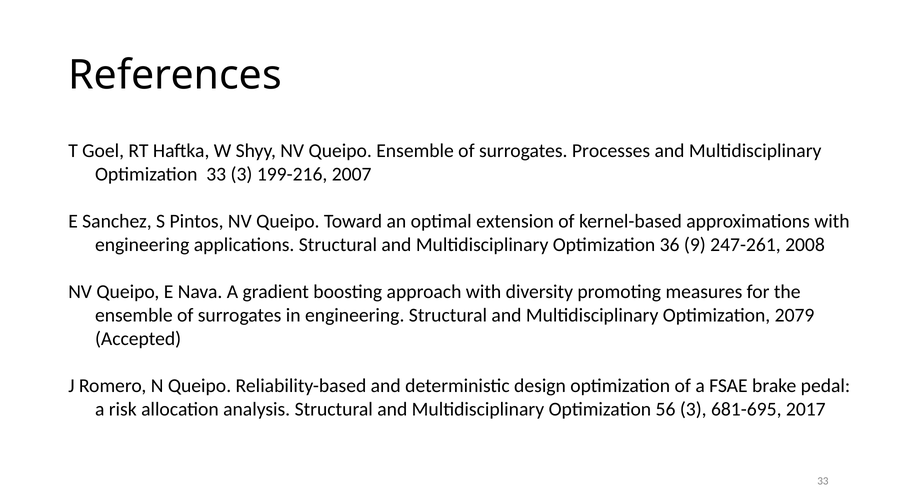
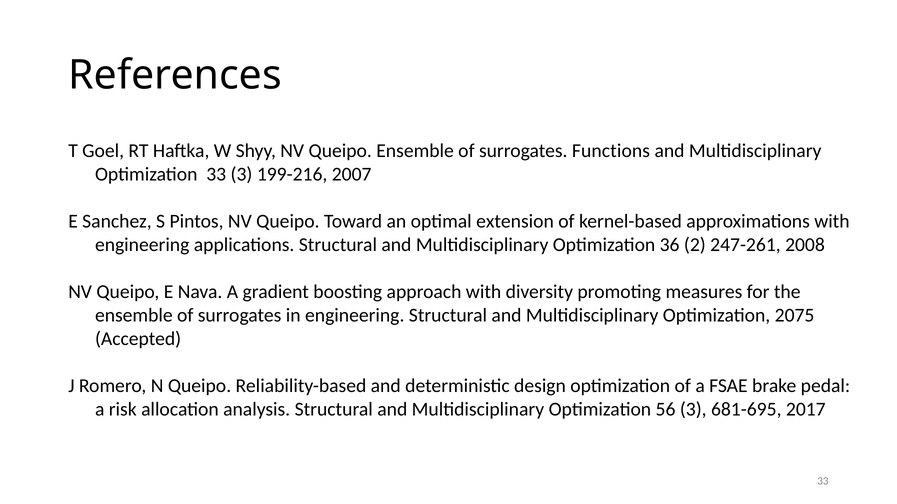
Processes: Processes -> Functions (611, 151)
9: 9 -> 2 (695, 245)
2079: 2079 -> 2075 (795, 316)
